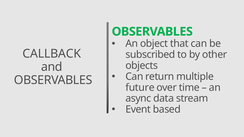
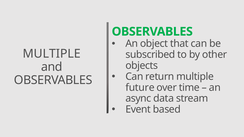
CALLBACK: CALLBACK -> MULTIPLE (52, 54)
